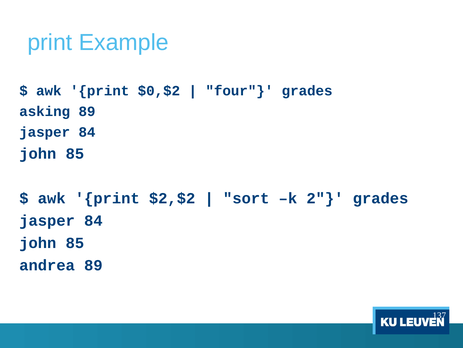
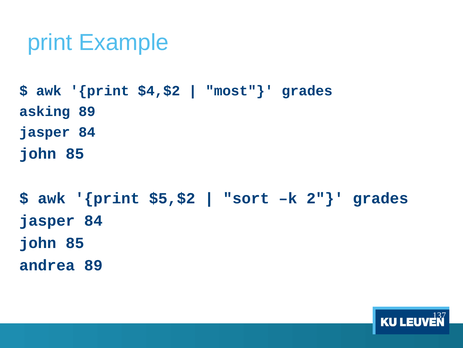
$0,$2: $0,$2 -> $4,$2 (159, 91)
four: four -> most (239, 91)
$2,$2: $2,$2 -> $5,$2 (172, 198)
